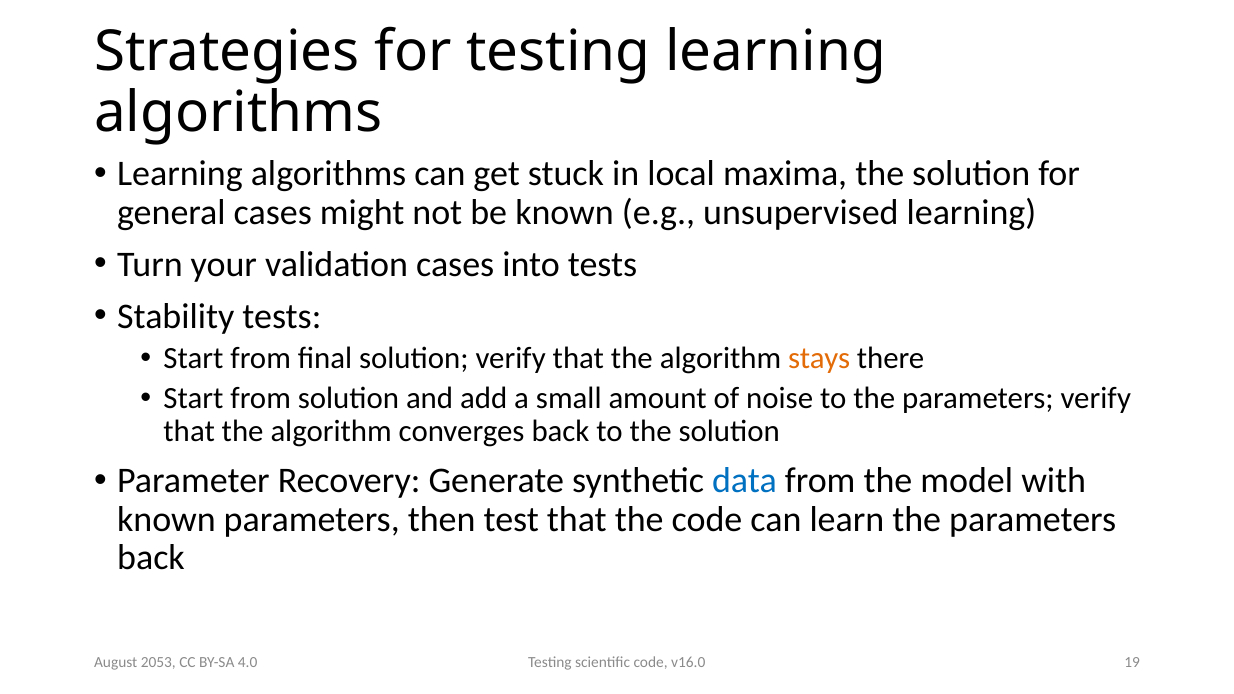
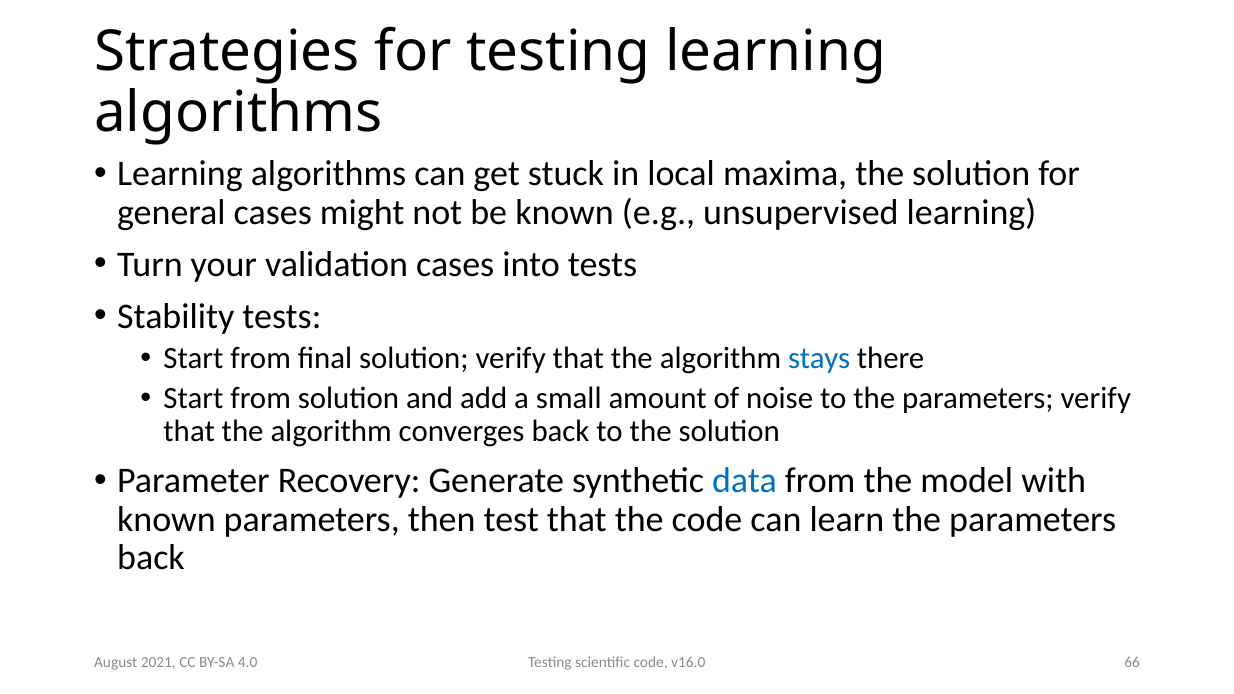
stays colour: orange -> blue (819, 359)
19: 19 -> 66 (1132, 663)
2053: 2053 -> 2021 (158, 663)
